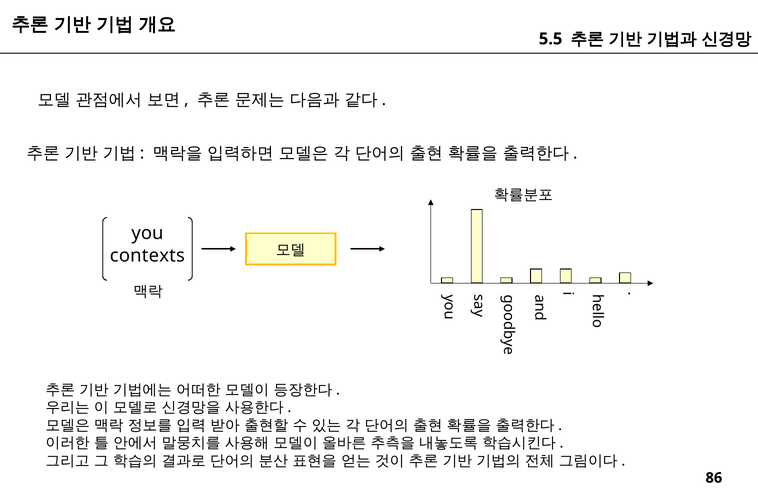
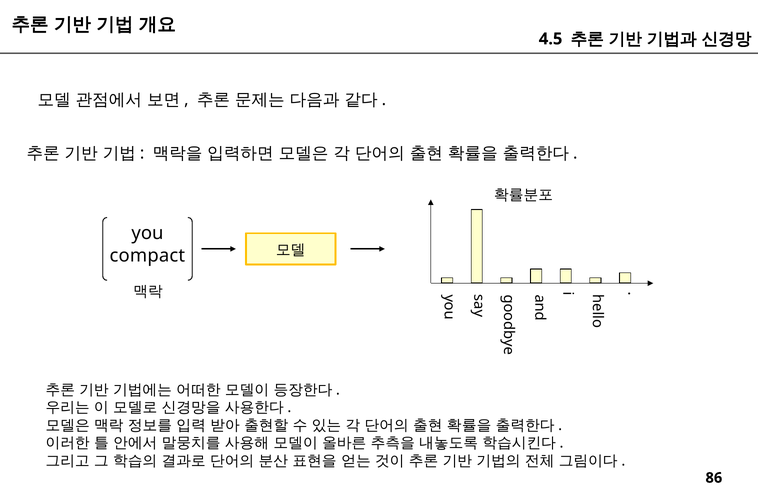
5.5: 5.5 -> 4.5 (551, 39)
contexts: contexts -> compact (147, 255)
